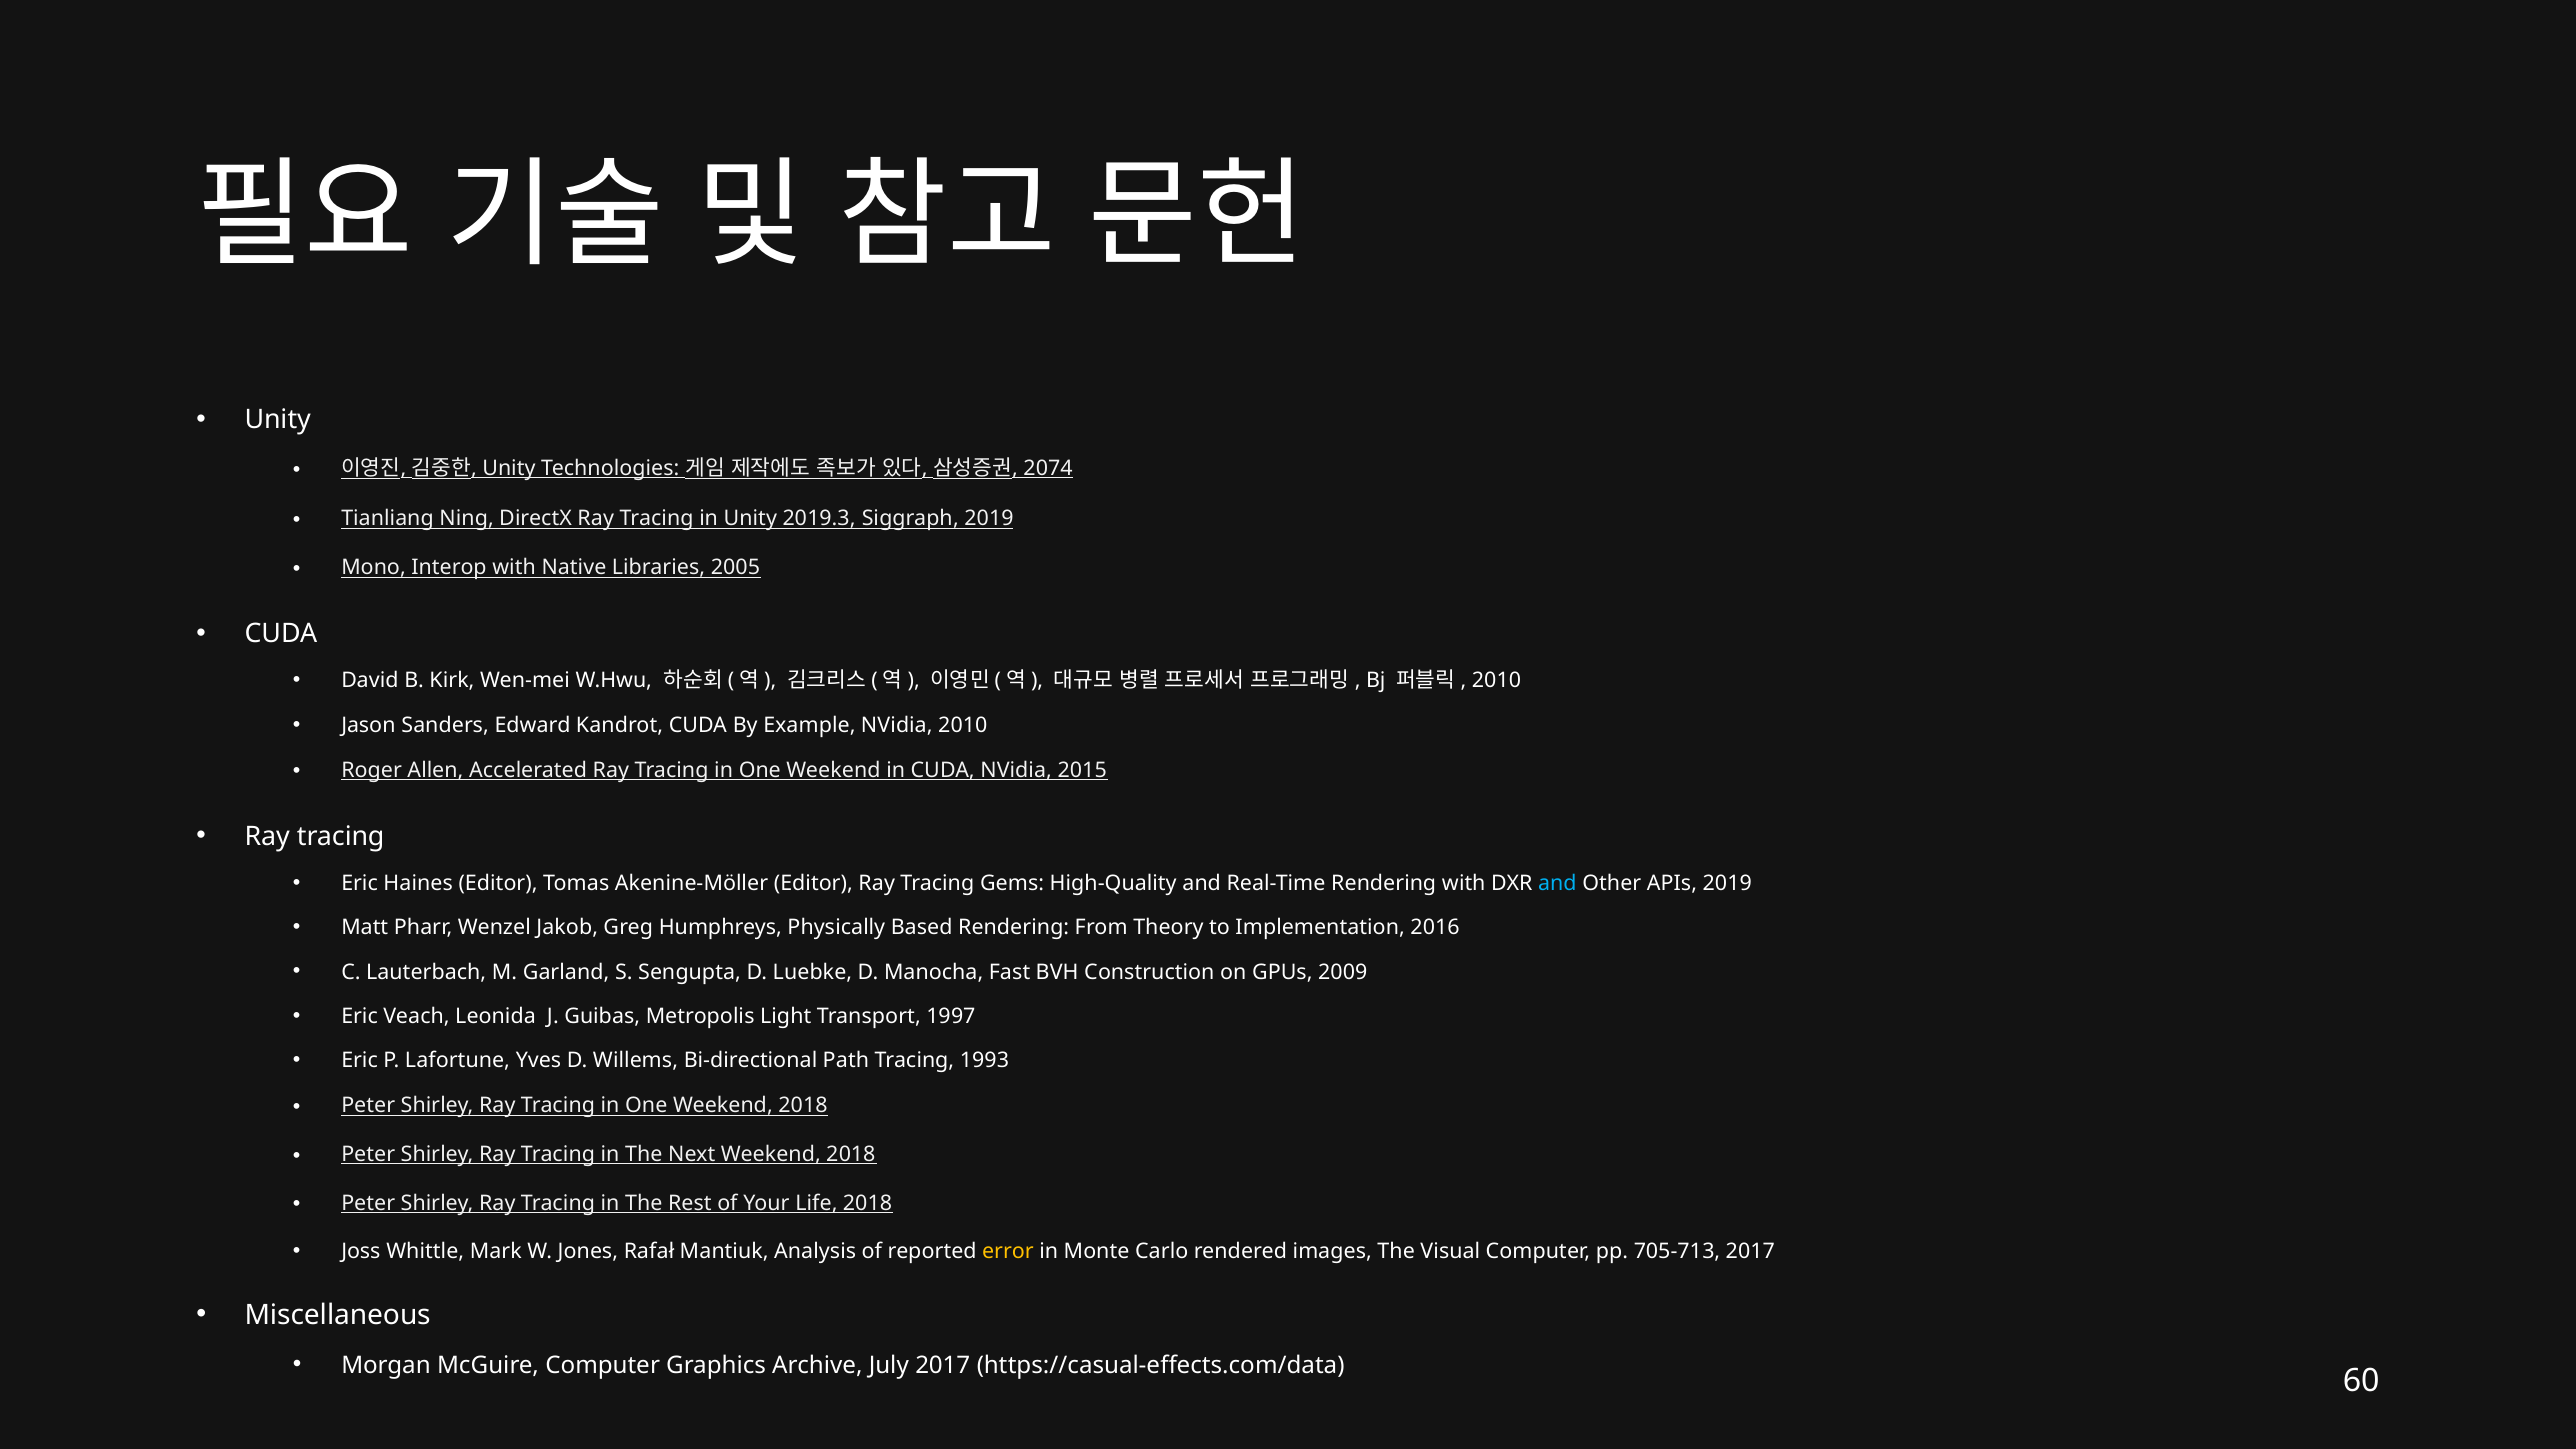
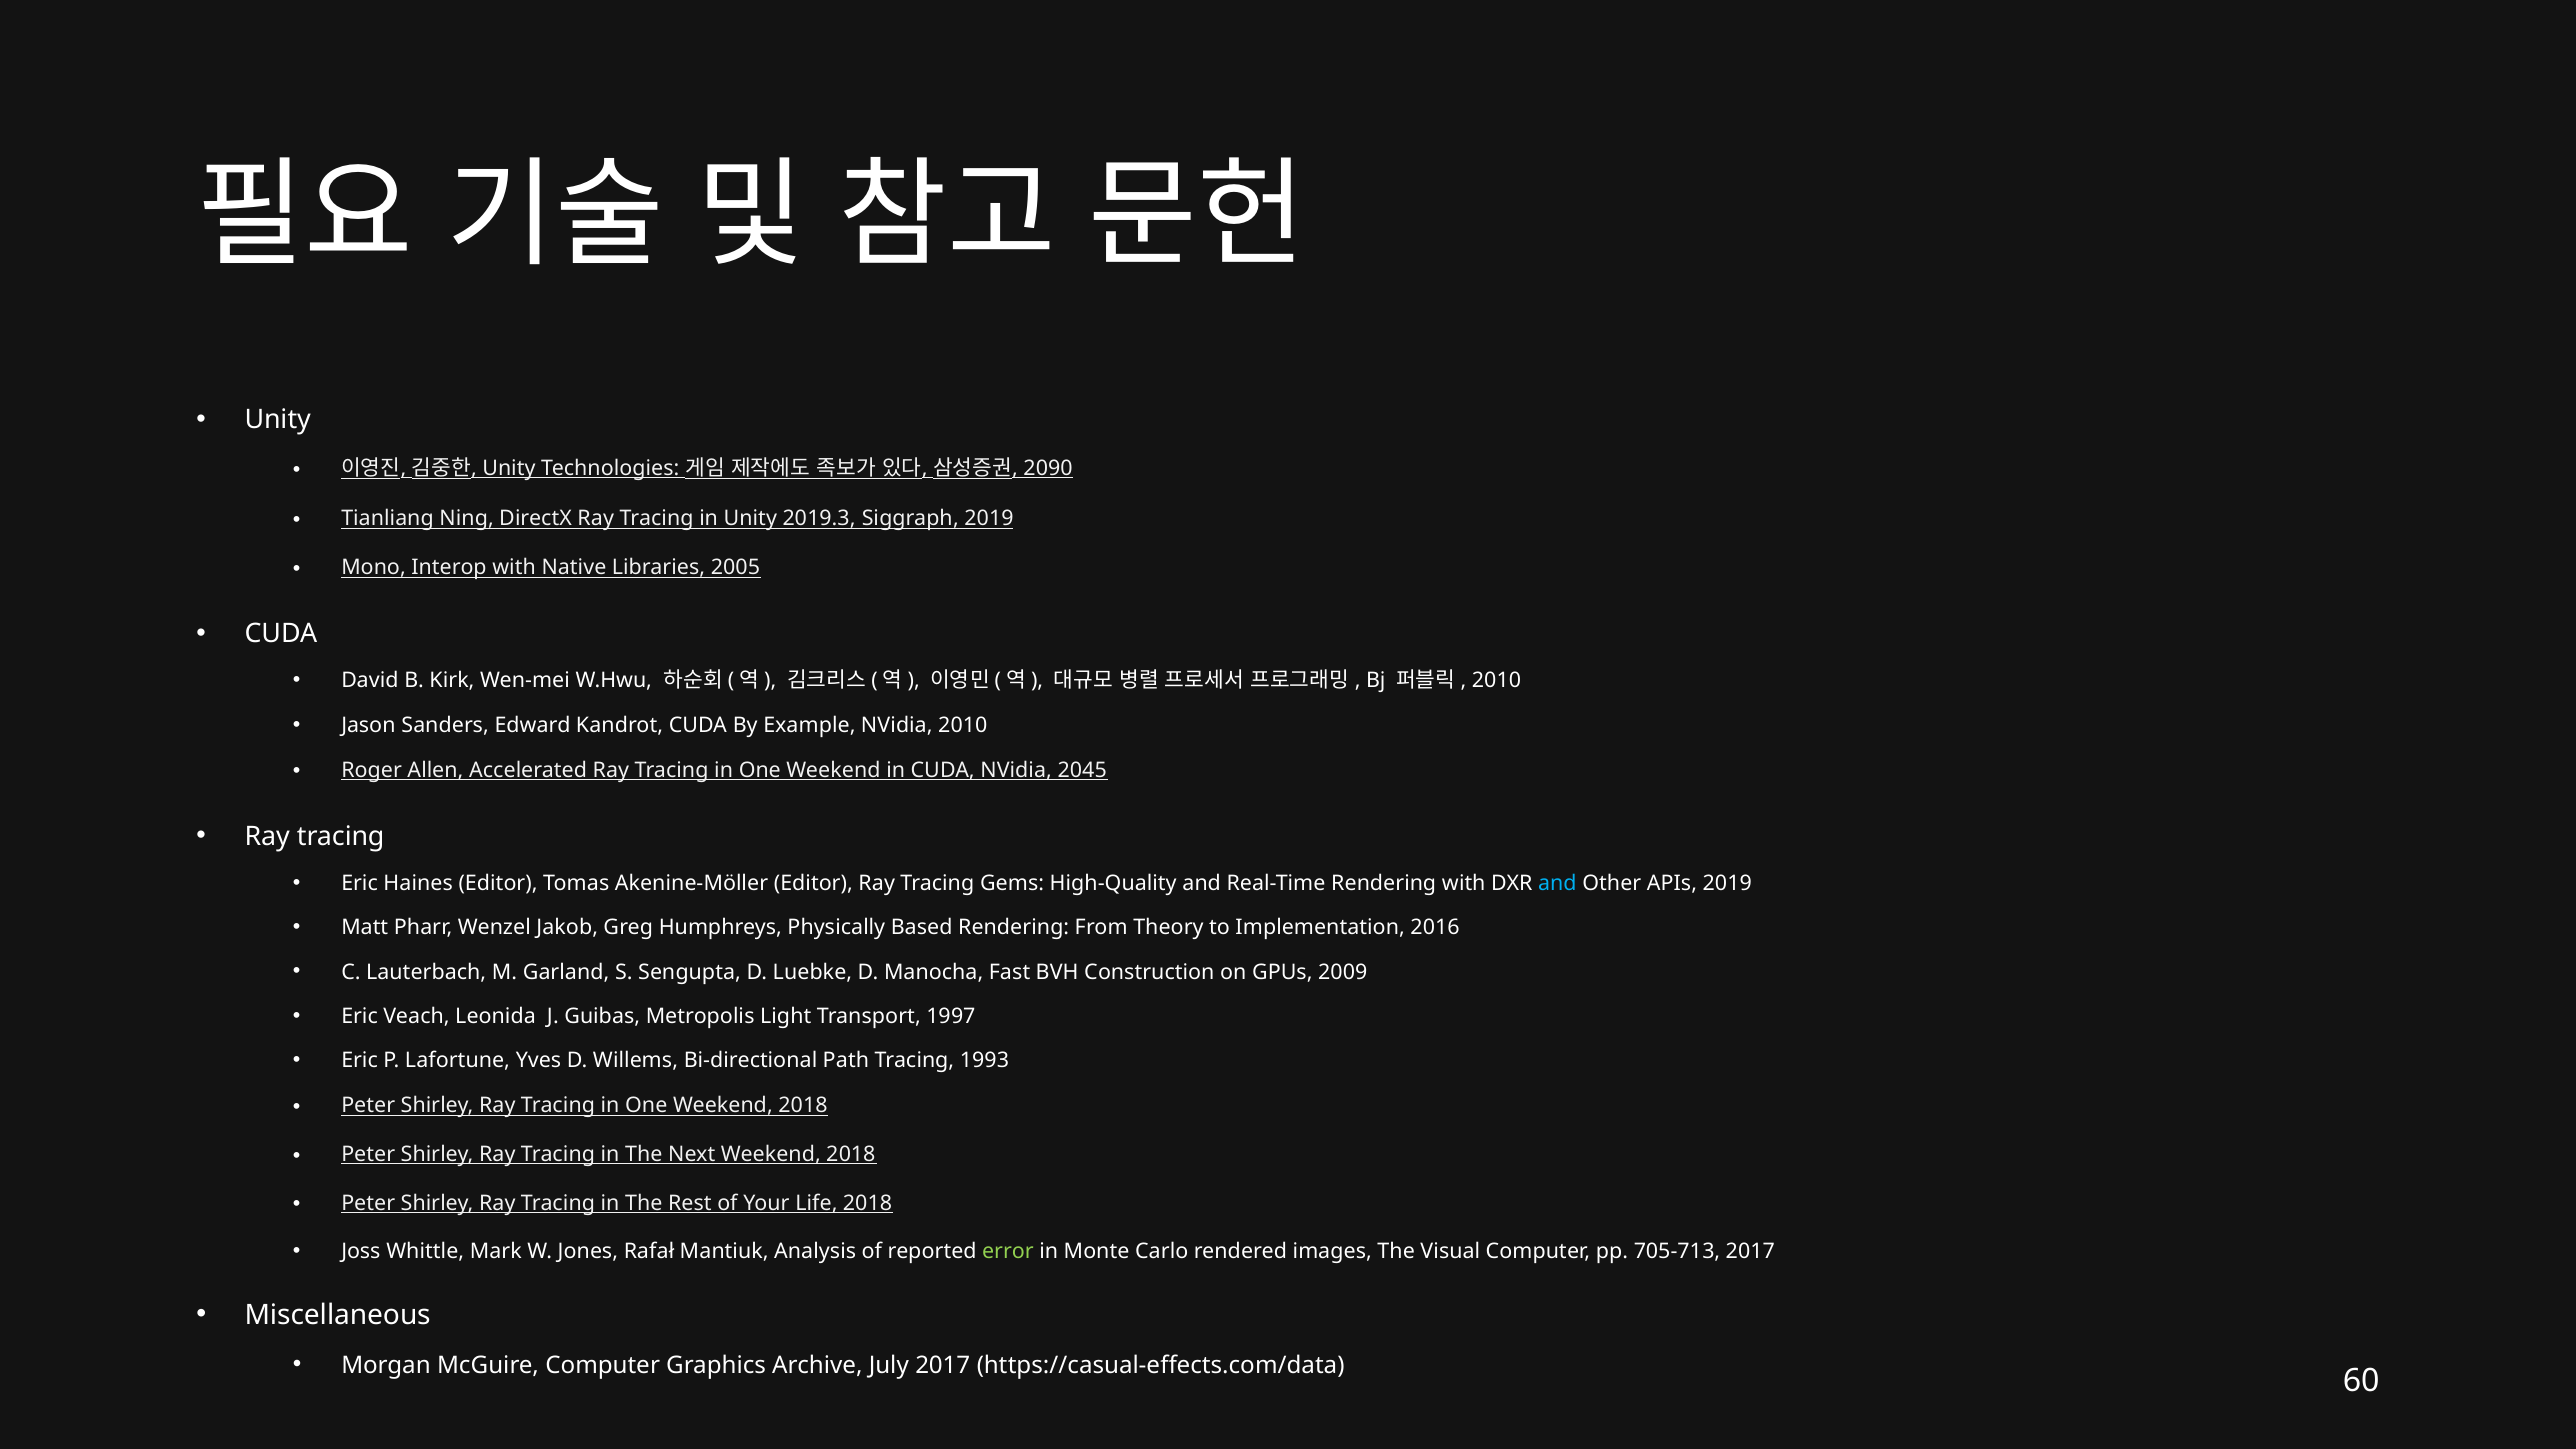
2074: 2074 -> 2090 (1048, 468)
2015: 2015 -> 2045 (1082, 770)
error colour: yellow -> light green (1008, 1251)
